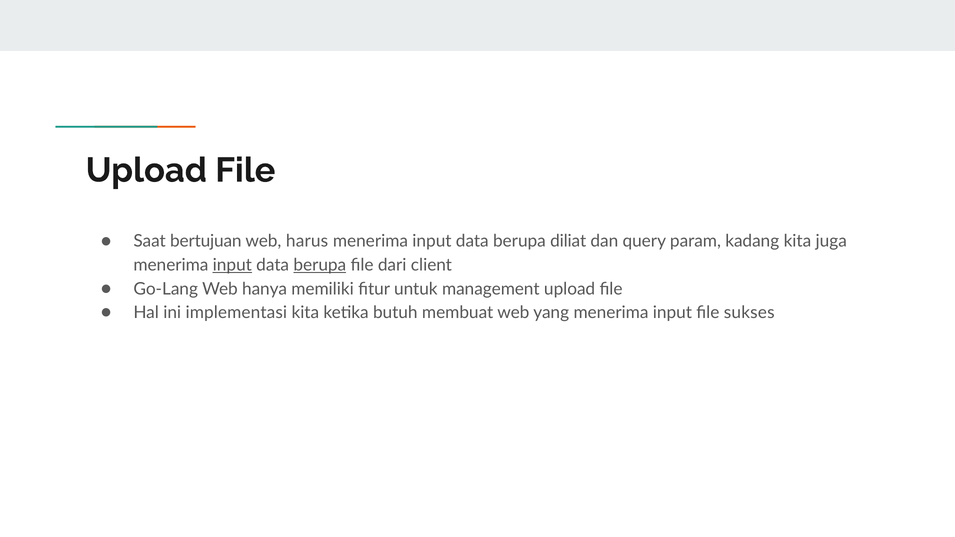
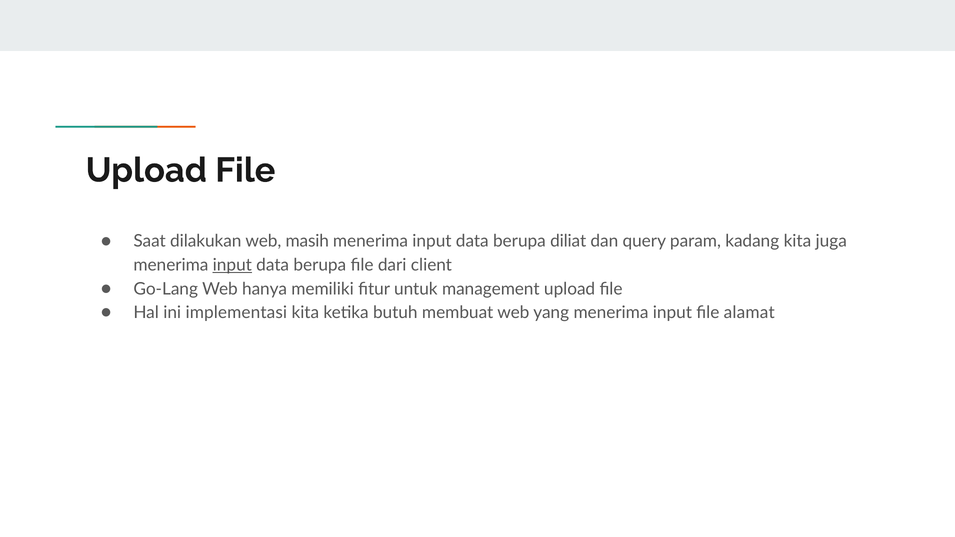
bertujuan: bertujuan -> dilakukan (206, 241)
harus: harus -> masih (307, 241)
berupa underline: present -> none (320, 265)
sukses: sukses -> alamat (749, 313)
